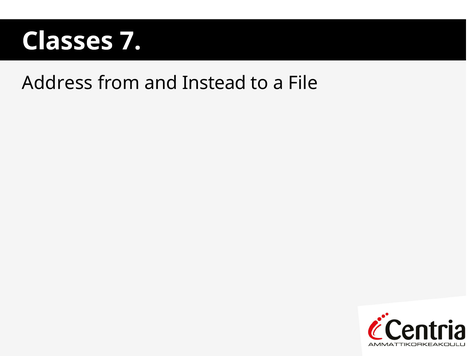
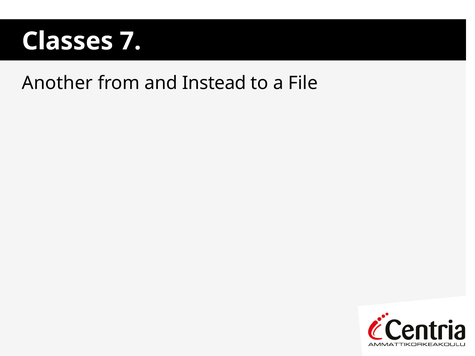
Address: Address -> Another (57, 83)
